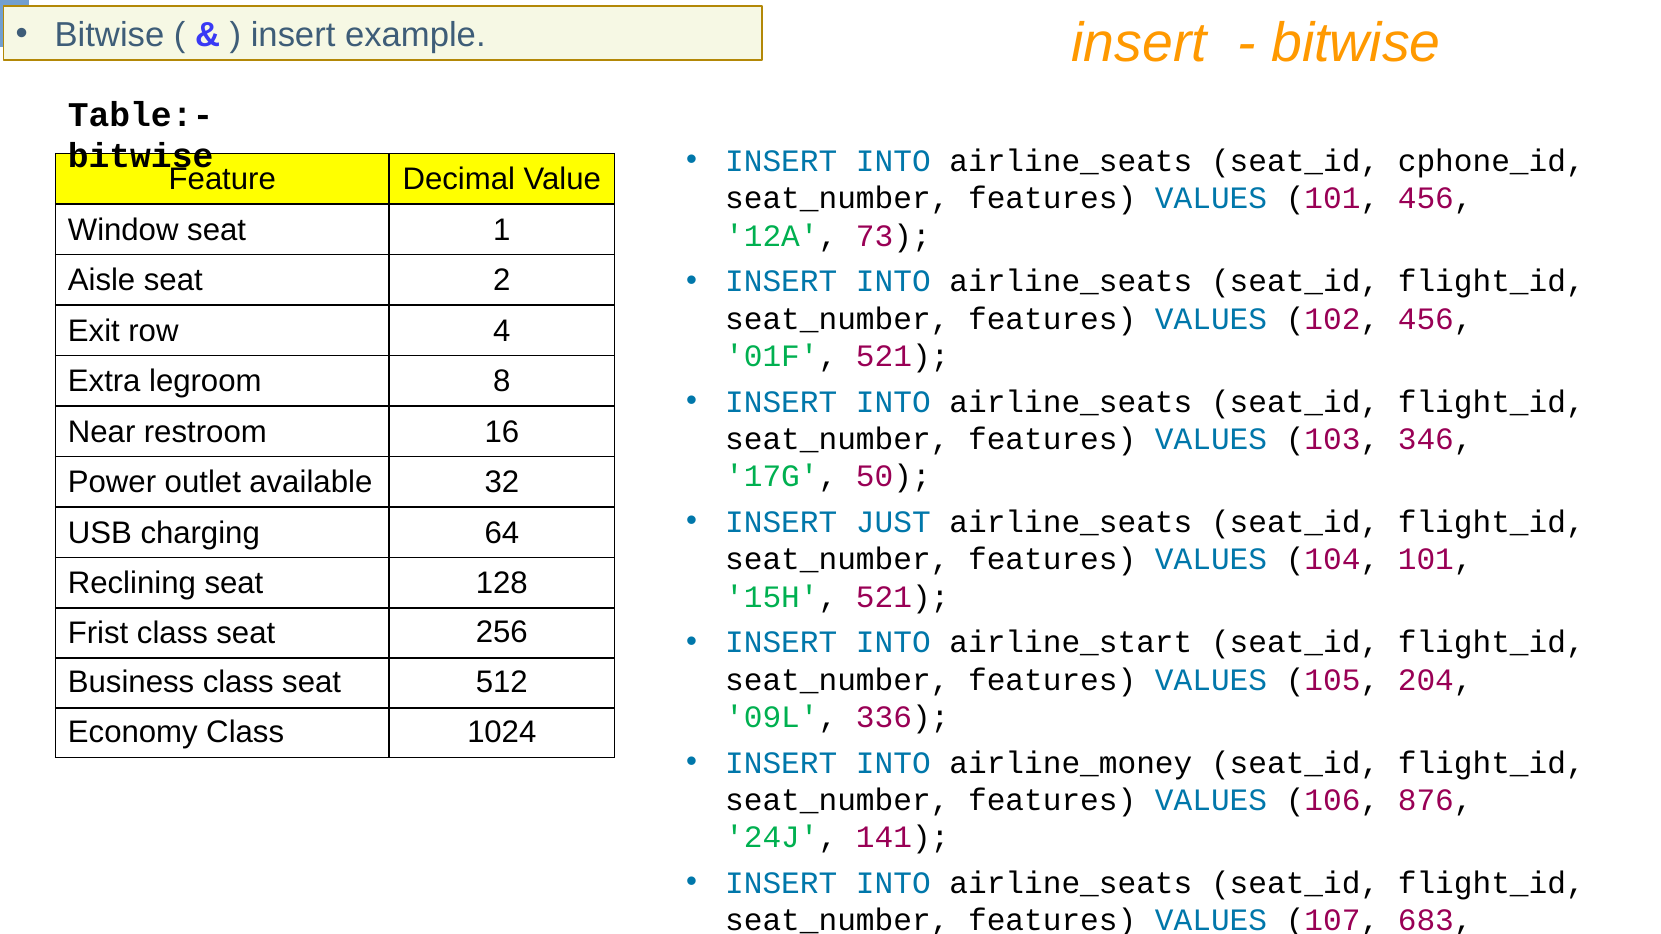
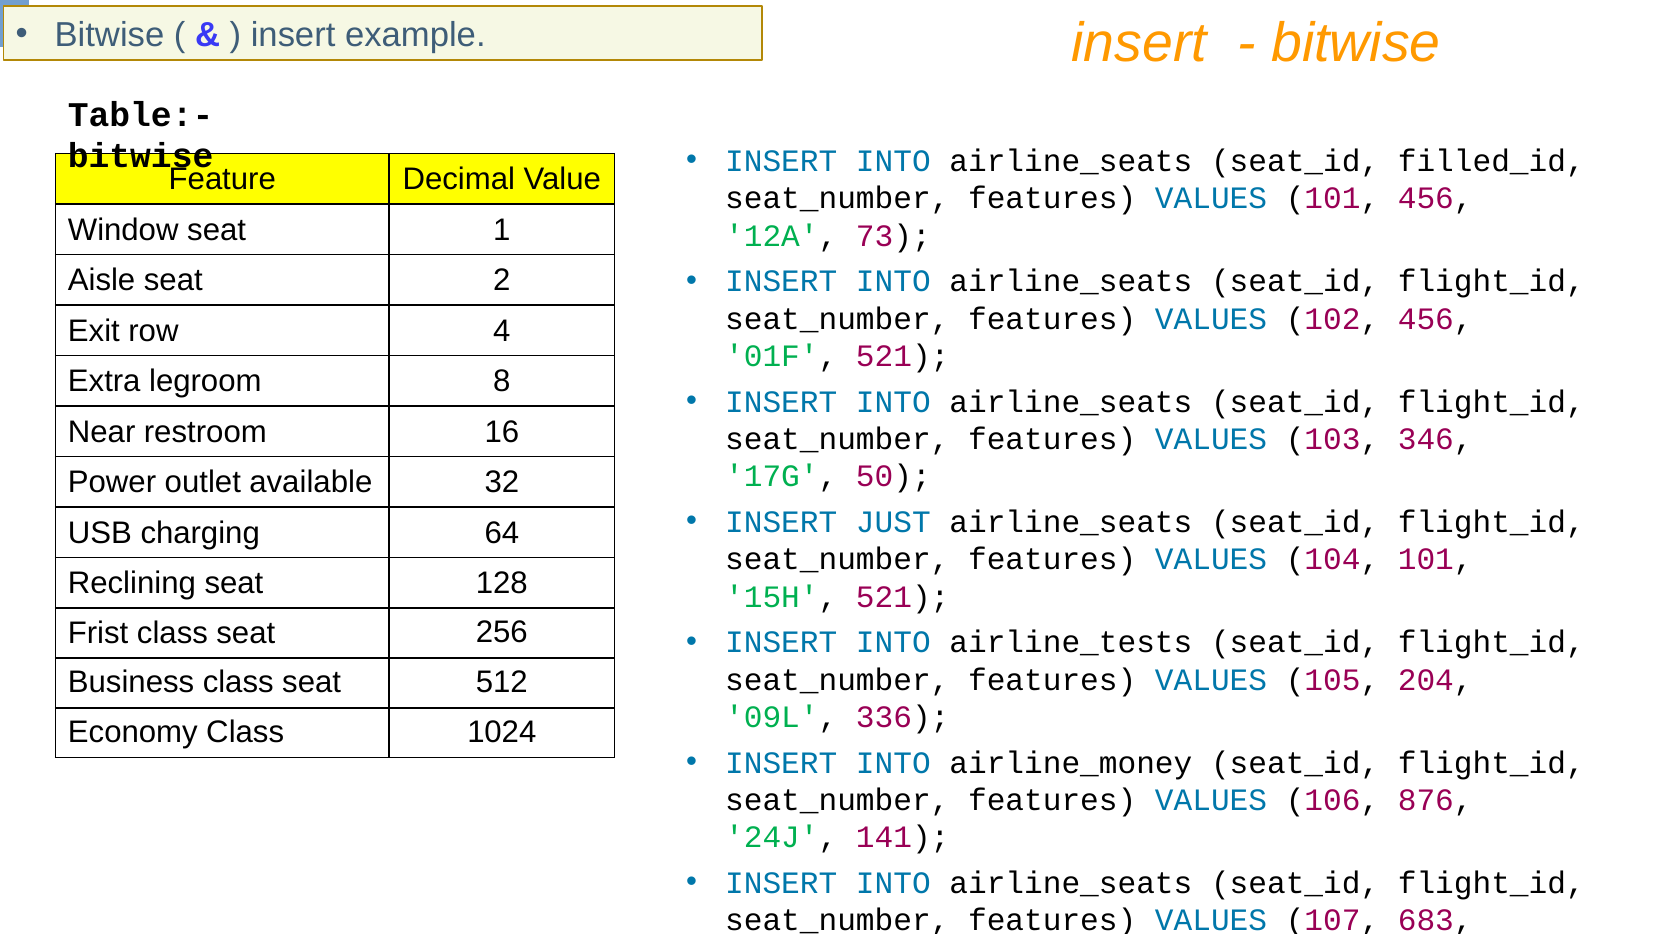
cphone_id: cphone_id -> filled_id (1491, 161)
airline_start: airline_start -> airline_tests (1071, 643)
